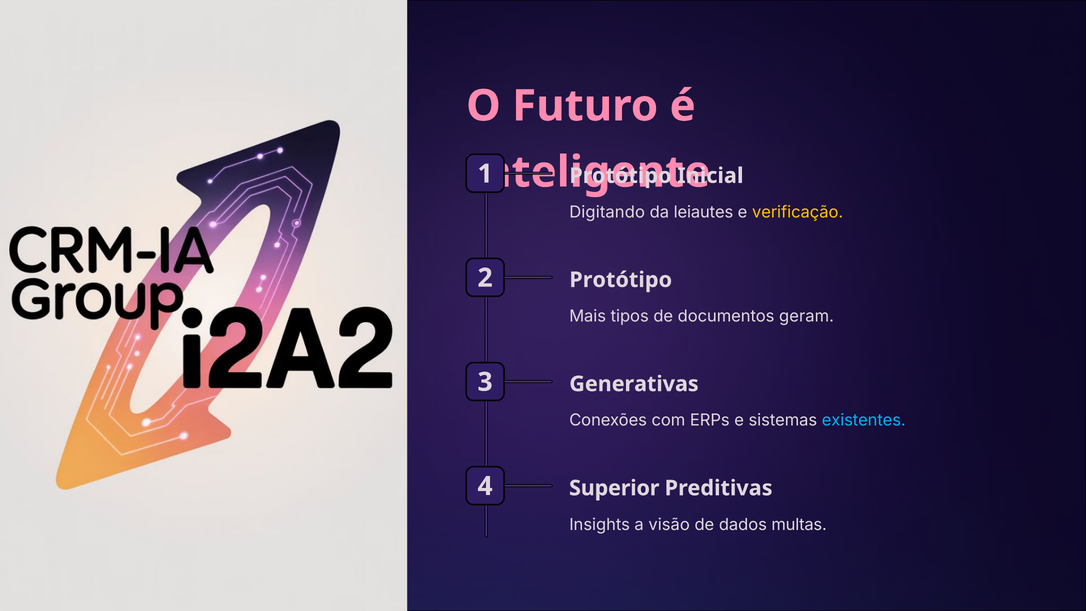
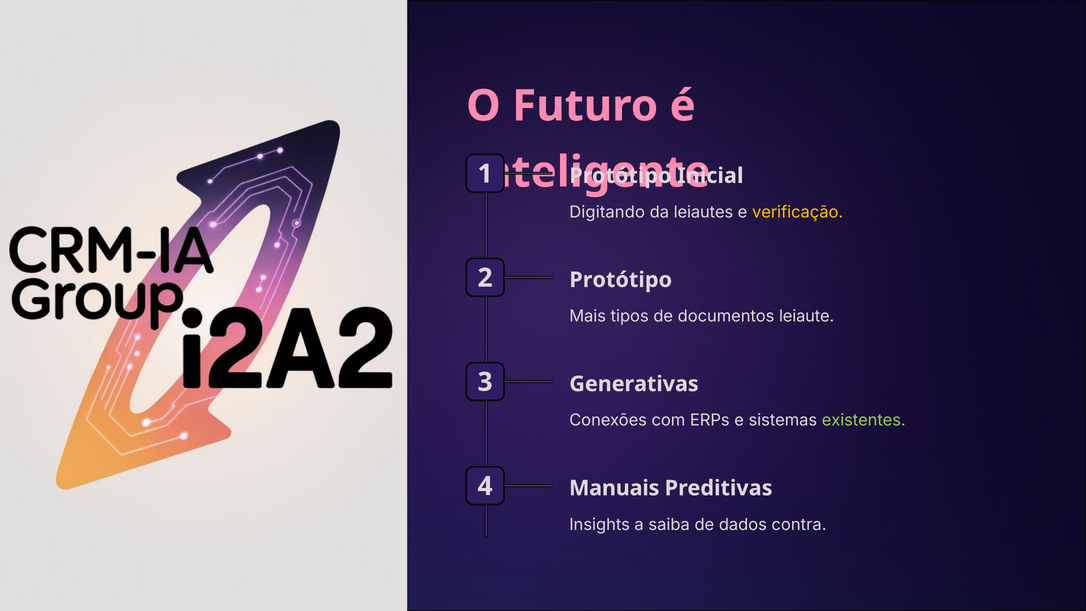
geram: geram -> leiaute (807, 316)
existentes colour: light blue -> light green (864, 420)
Superior: Superior -> Manuais (614, 488)
visão: visão -> saiba (669, 525)
multas: multas -> contra (799, 525)
